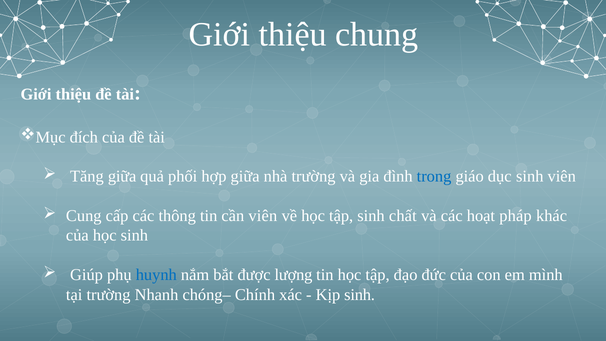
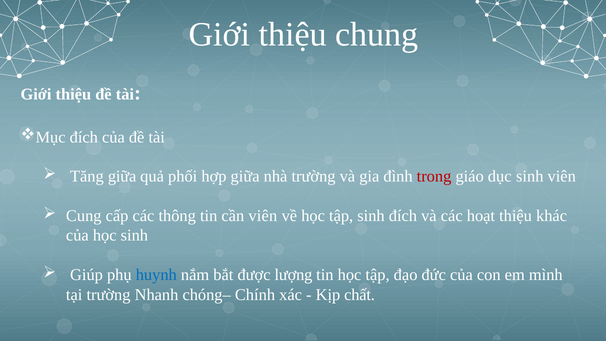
trong colour: blue -> red (434, 176)
sinh chất: chất -> đích (403, 216)
hoạt pháp: pháp -> thiệu (516, 216)
Kịp sinh: sinh -> chất (360, 295)
